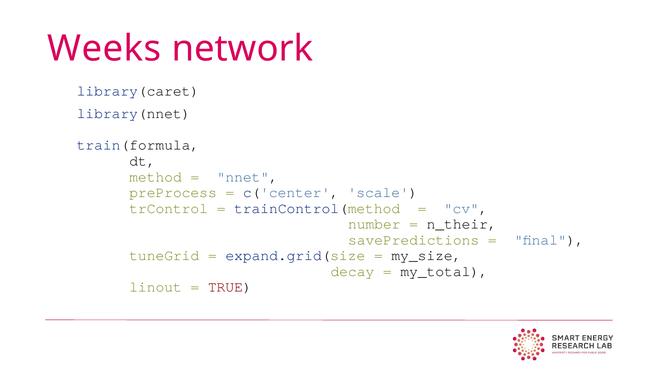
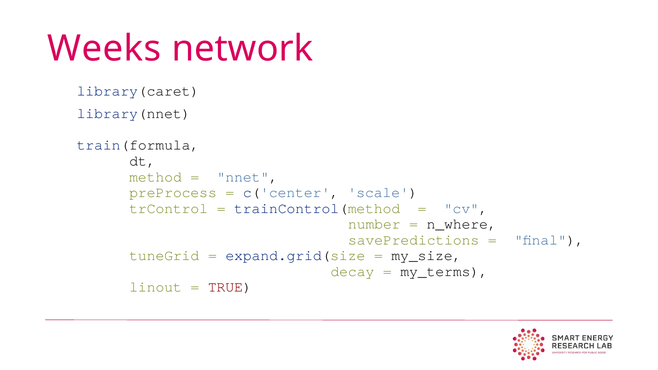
n_their: n_their -> n_where (462, 224)
my_total: my_total -> my_terms (444, 271)
